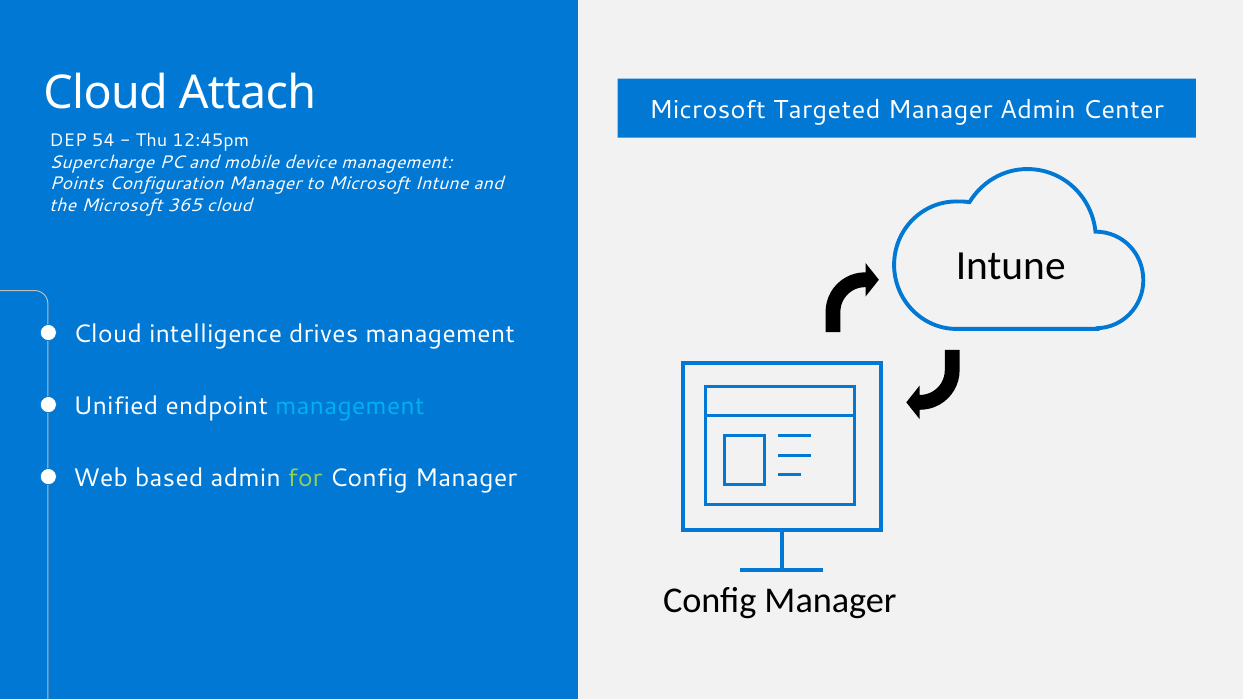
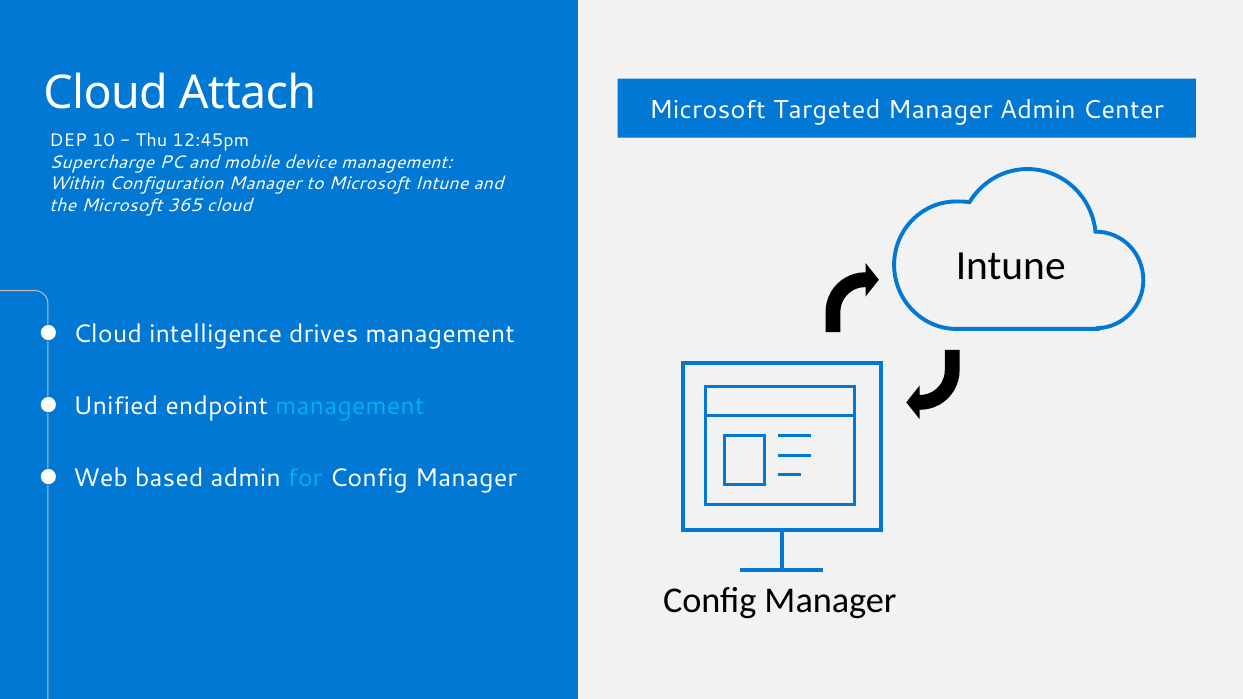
54: 54 -> 10 (103, 140)
Points: Points -> Within (77, 184)
for colour: light green -> light blue (305, 478)
